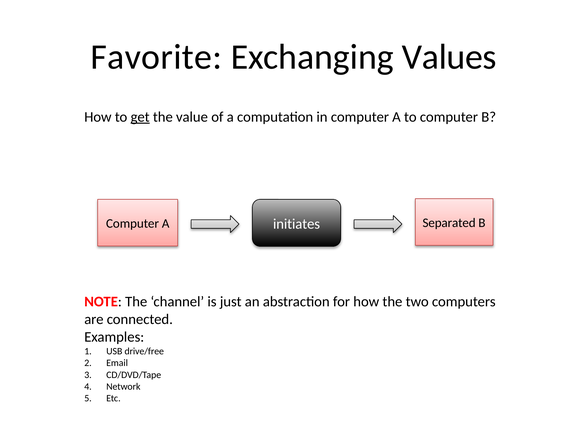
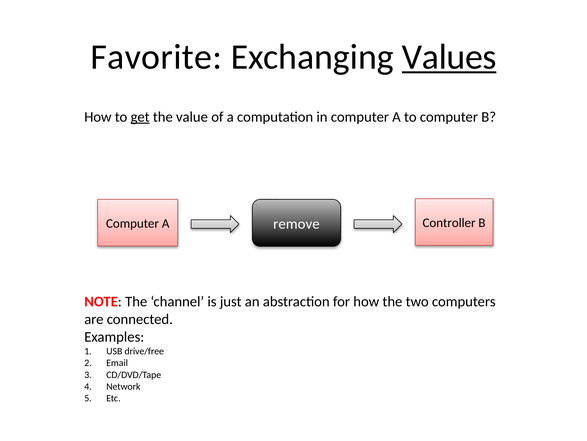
Values underline: none -> present (449, 57)
Separated: Separated -> Controller (449, 223)
initiates: initiates -> remove (296, 223)
